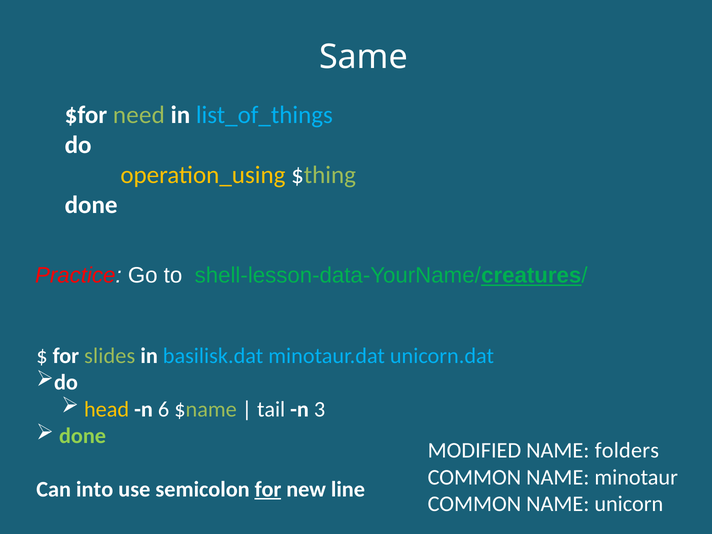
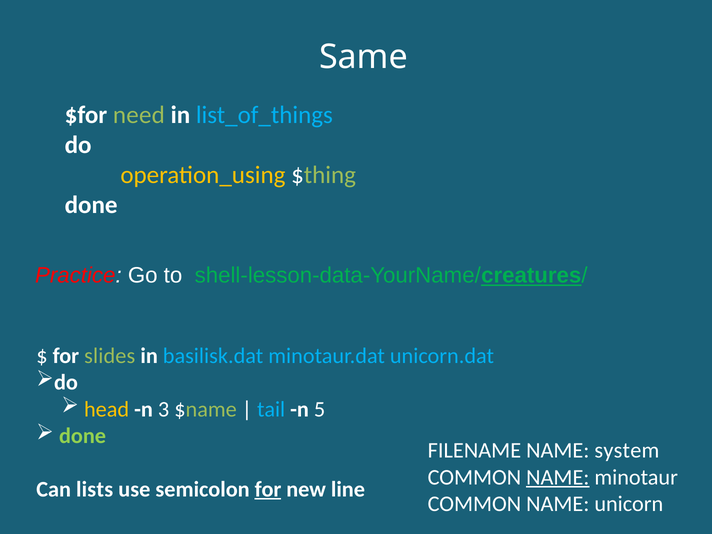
6: 6 -> 3 (164, 409)
tail colour: white -> light blue (271, 409)
3: 3 -> 5 (320, 409)
MODIFIED: MODIFIED -> FILENAME (474, 450)
folders: folders -> system (627, 450)
NAME underline: none -> present (558, 477)
into: into -> lists (95, 489)
